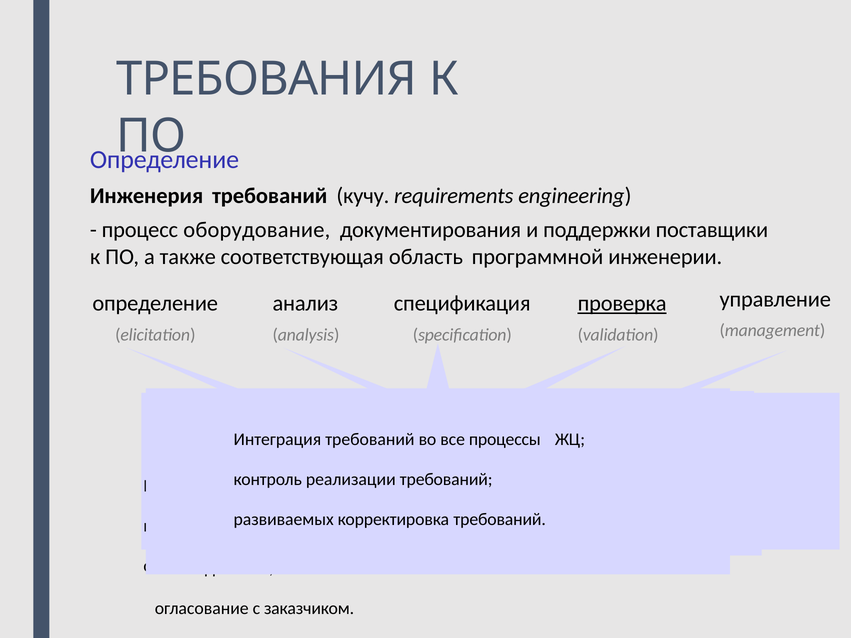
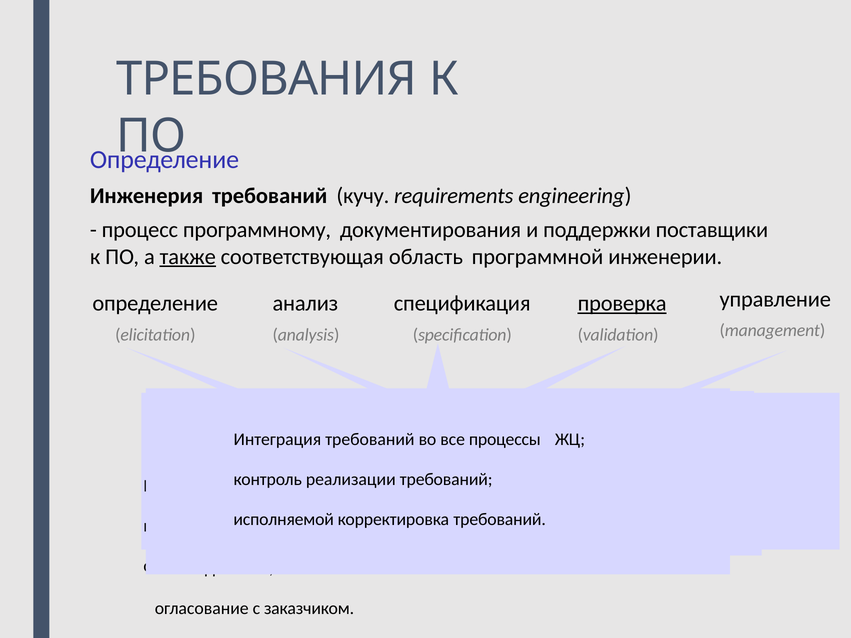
оборудование: оборудование -> программному (257, 230)
также underline: none -> present (188, 257)
развиваемых: развиваемых -> исполняемой (284, 520)
